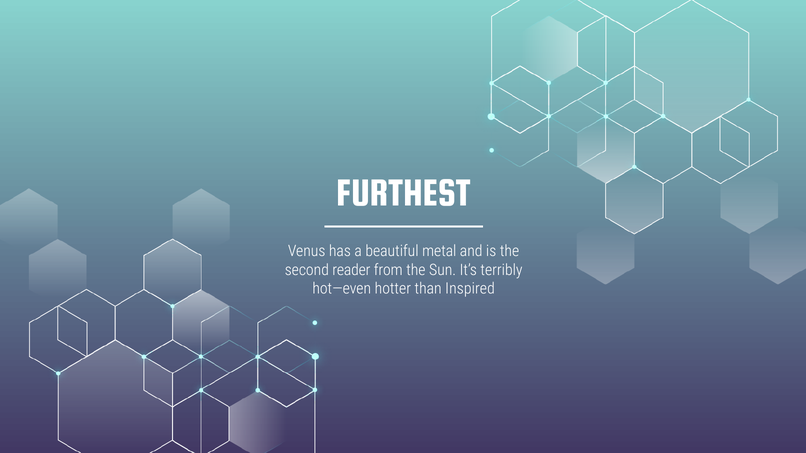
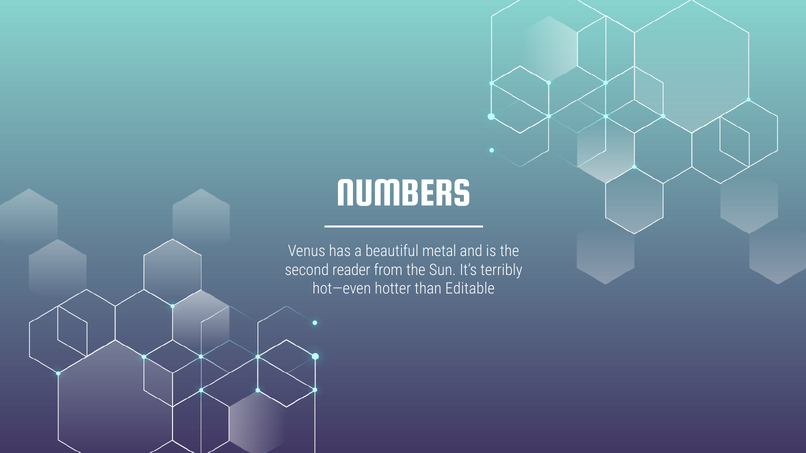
FURTHEST: FURTHEST -> NUMBERS (404, 193)
Inspired: Inspired -> Editable (470, 289)
